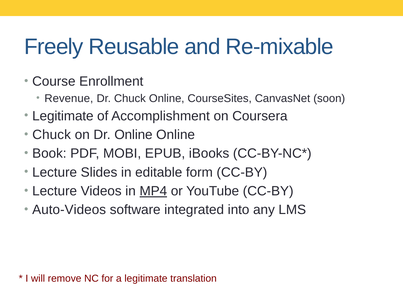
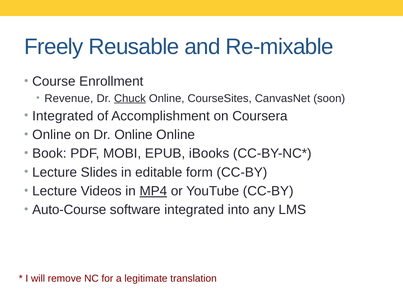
Chuck underline: none -> present (130, 98)
Legitimate: Legitimate -> Integrated (63, 116)
Chuck: Chuck -> Online (52, 135)
Auto-Videos: Auto-Videos -> Auto-Course (69, 210)
